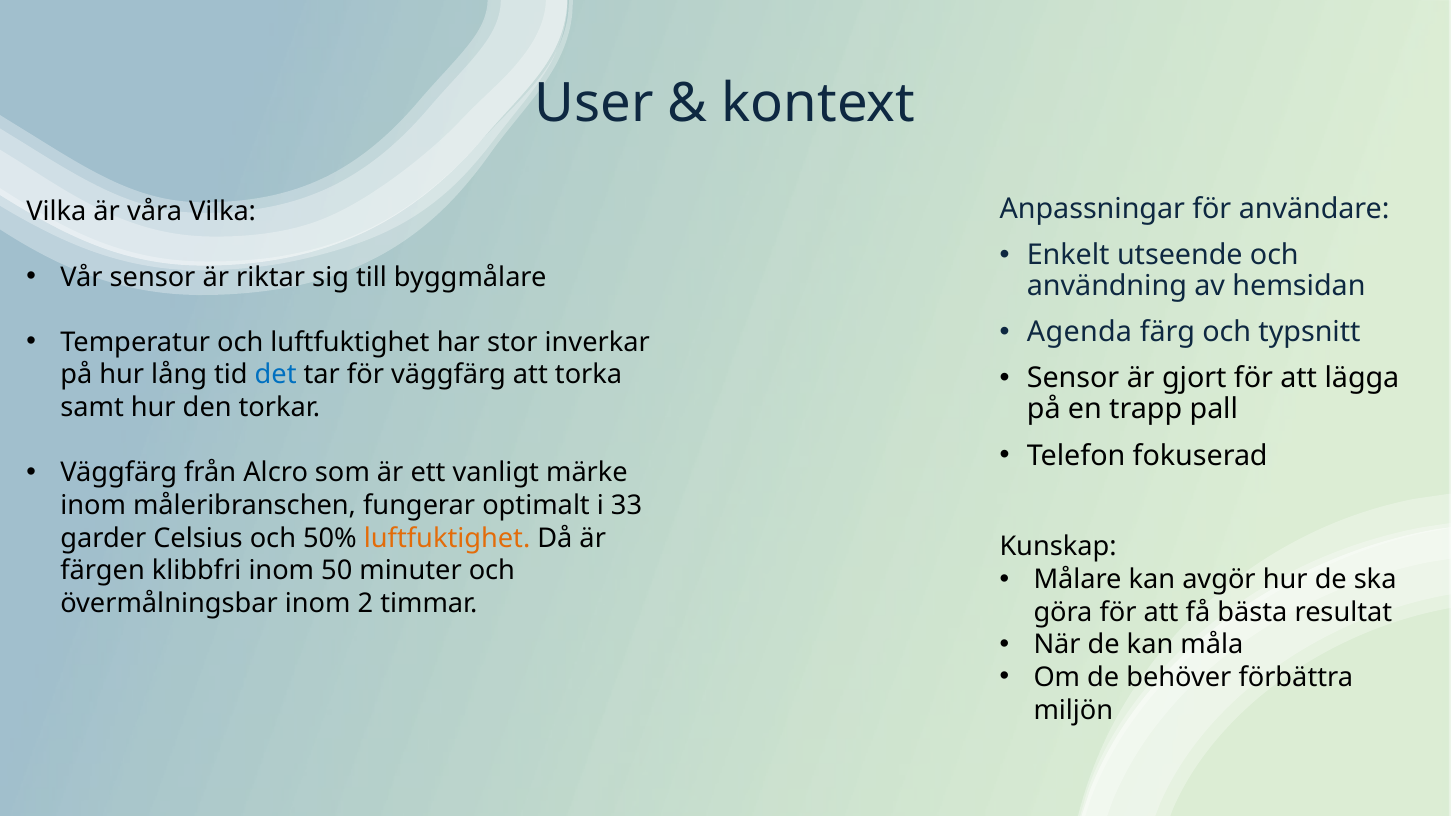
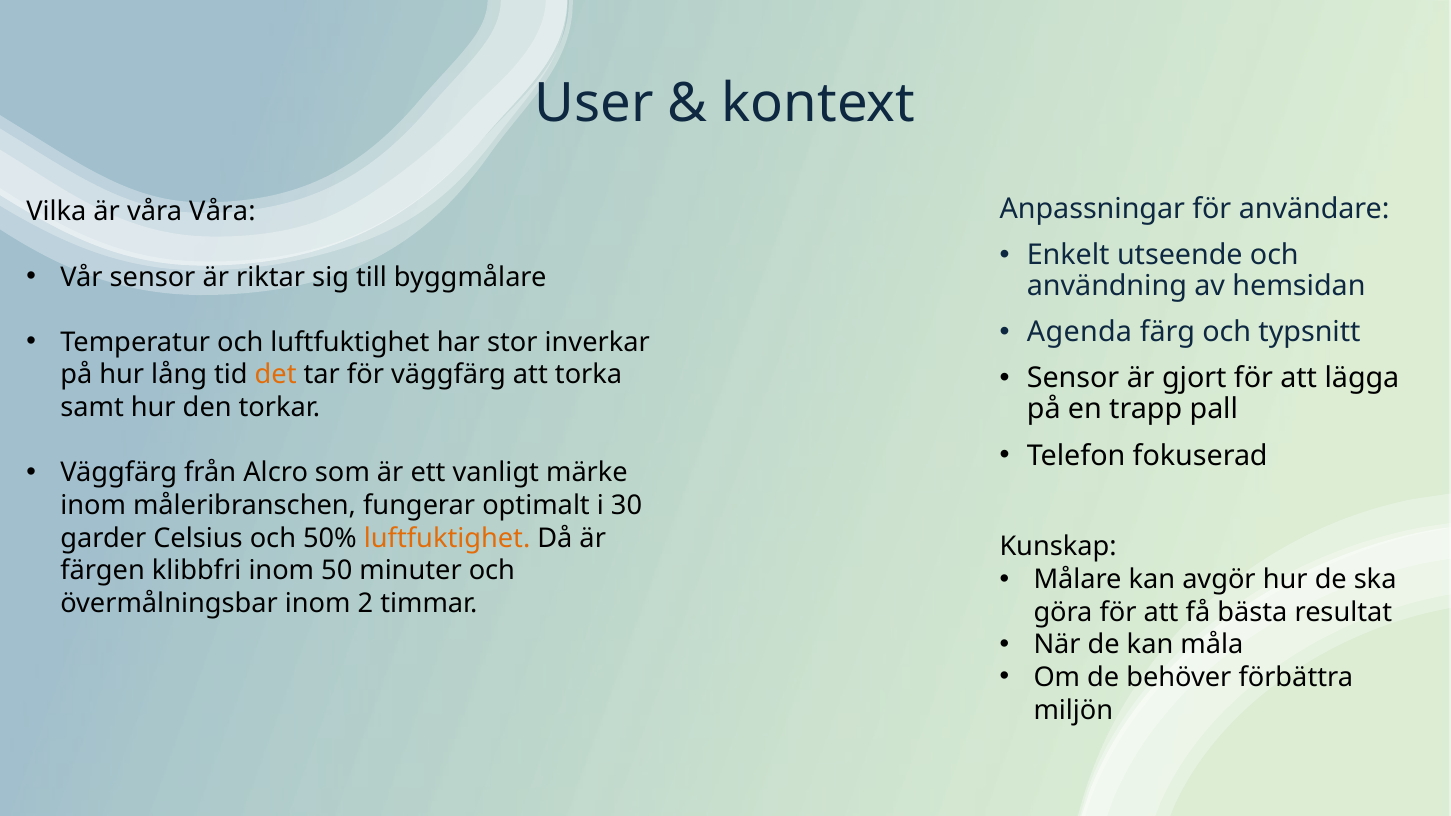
våra Vilka: Vilka -> Våra (222, 212)
det colour: blue -> orange (276, 375)
33: 33 -> 30 (627, 506)
